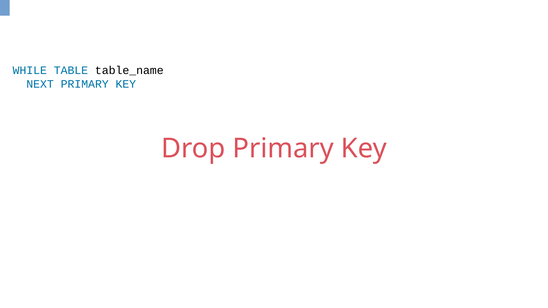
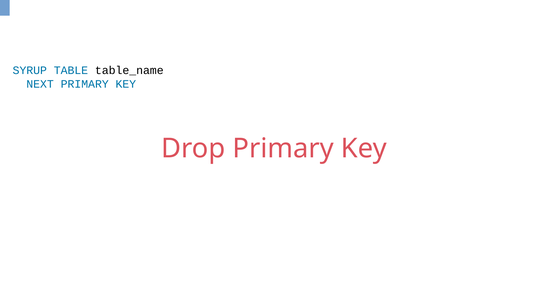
WHILE: WHILE -> SYRUP (30, 71)
